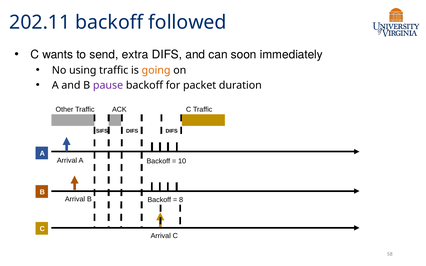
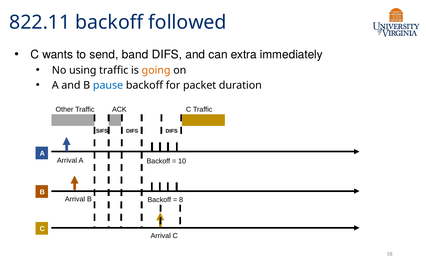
202.11: 202.11 -> 822.11 (40, 22)
extra: extra -> band (135, 55)
soon: soon -> extra (244, 55)
pause colour: purple -> blue (108, 85)
